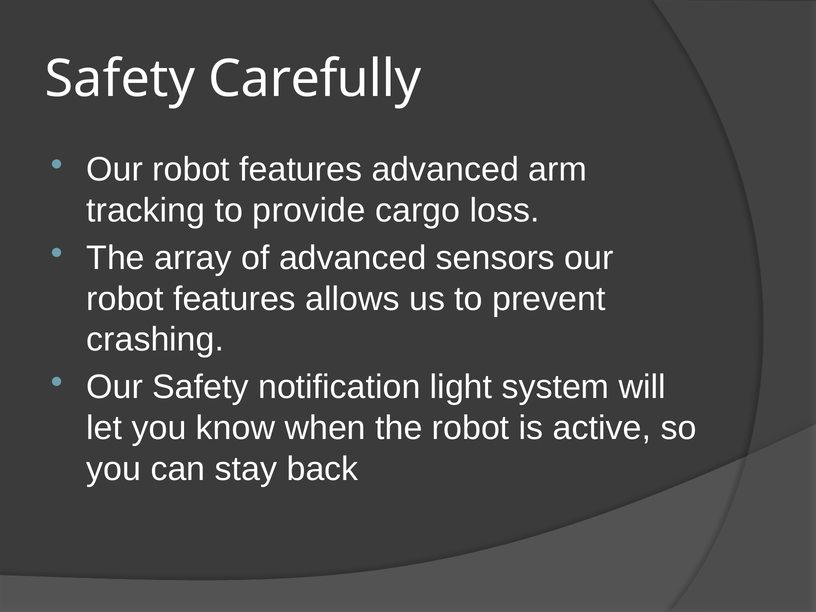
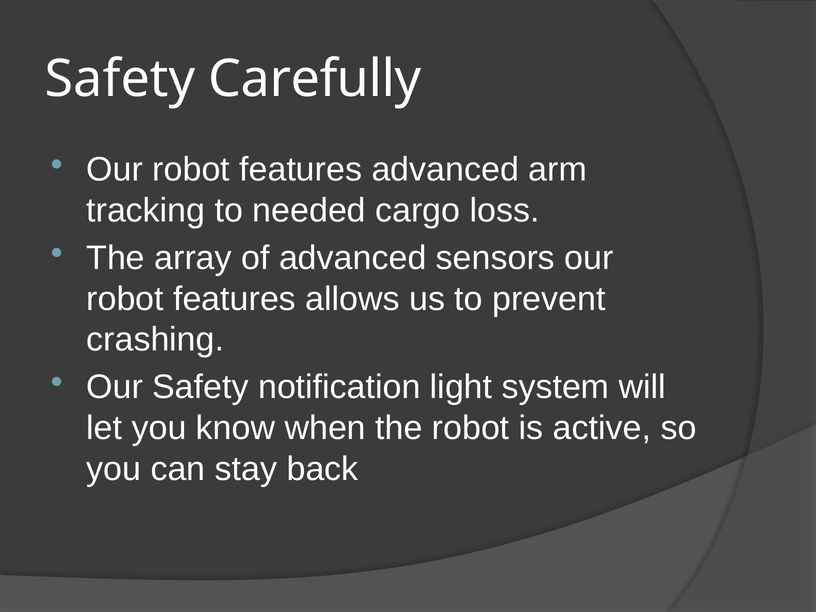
provide: provide -> needed (309, 210)
